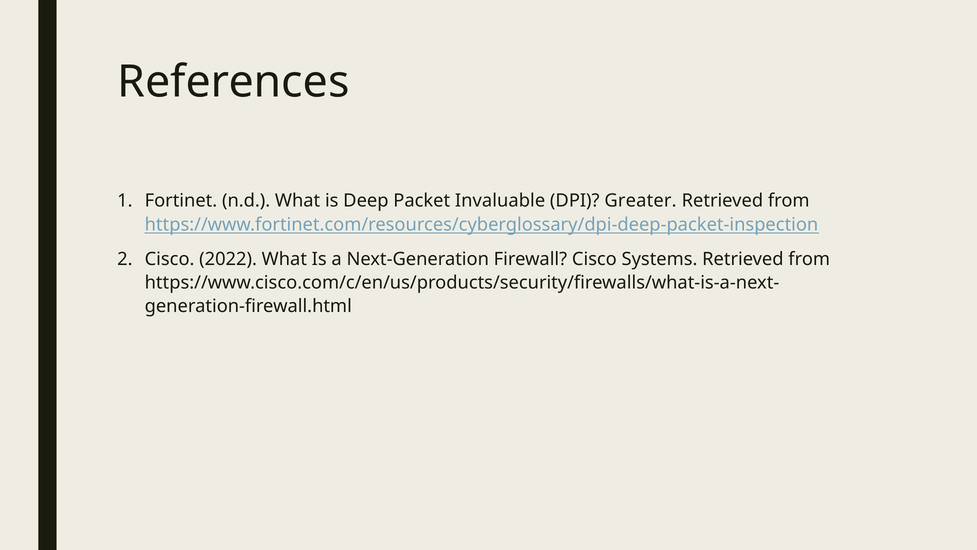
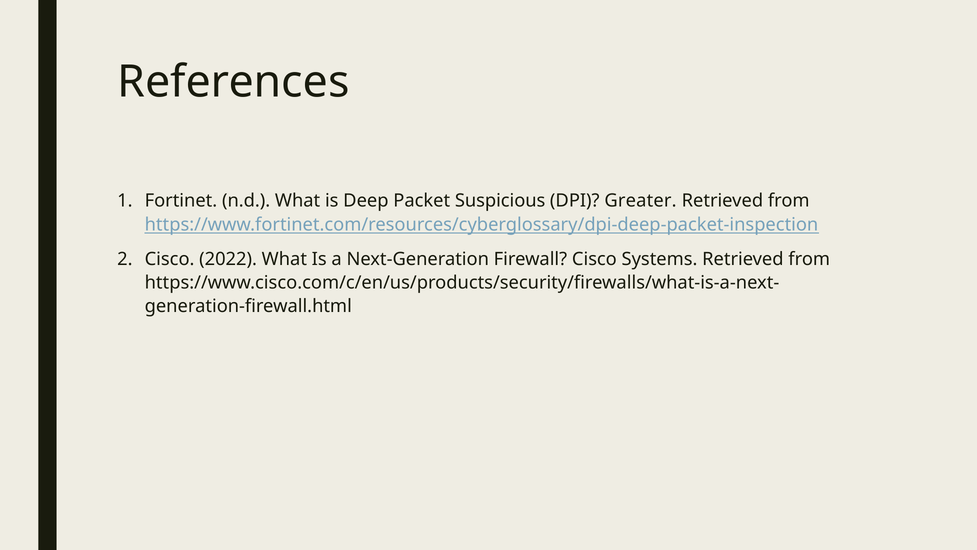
Invaluable: Invaluable -> Suspicious (500, 201)
